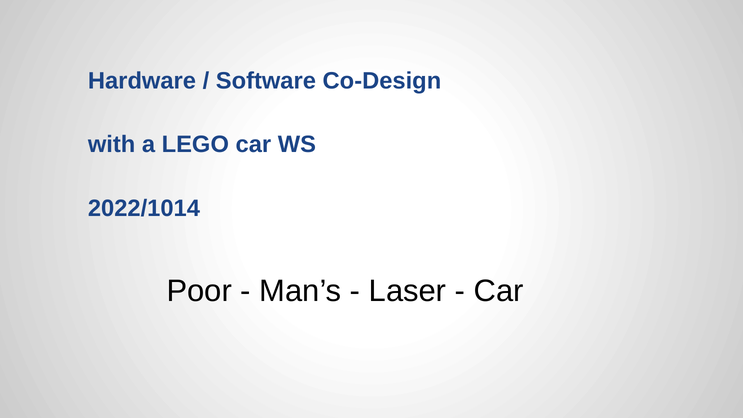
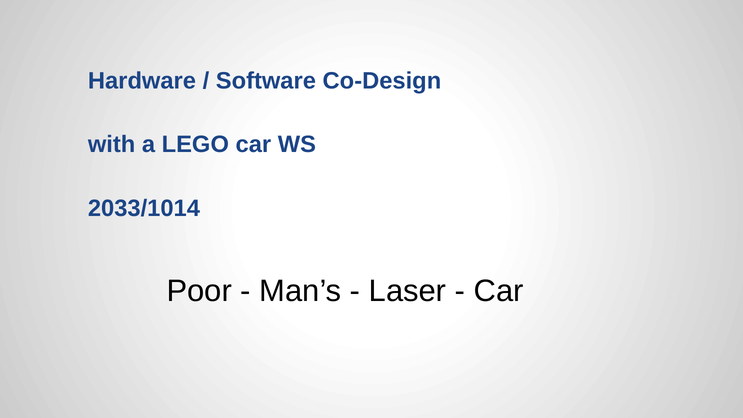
2022/1014: 2022/1014 -> 2033/1014 (144, 208)
